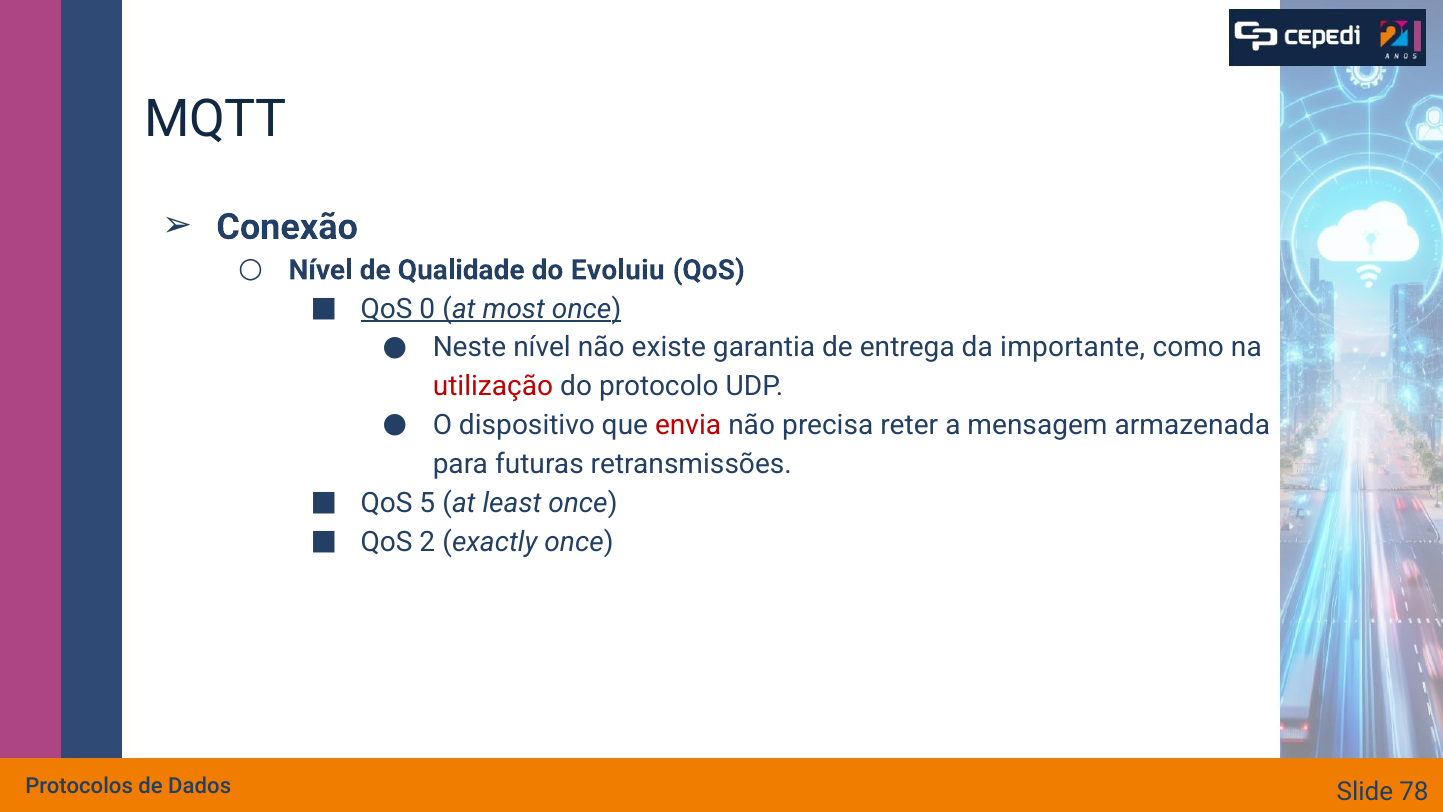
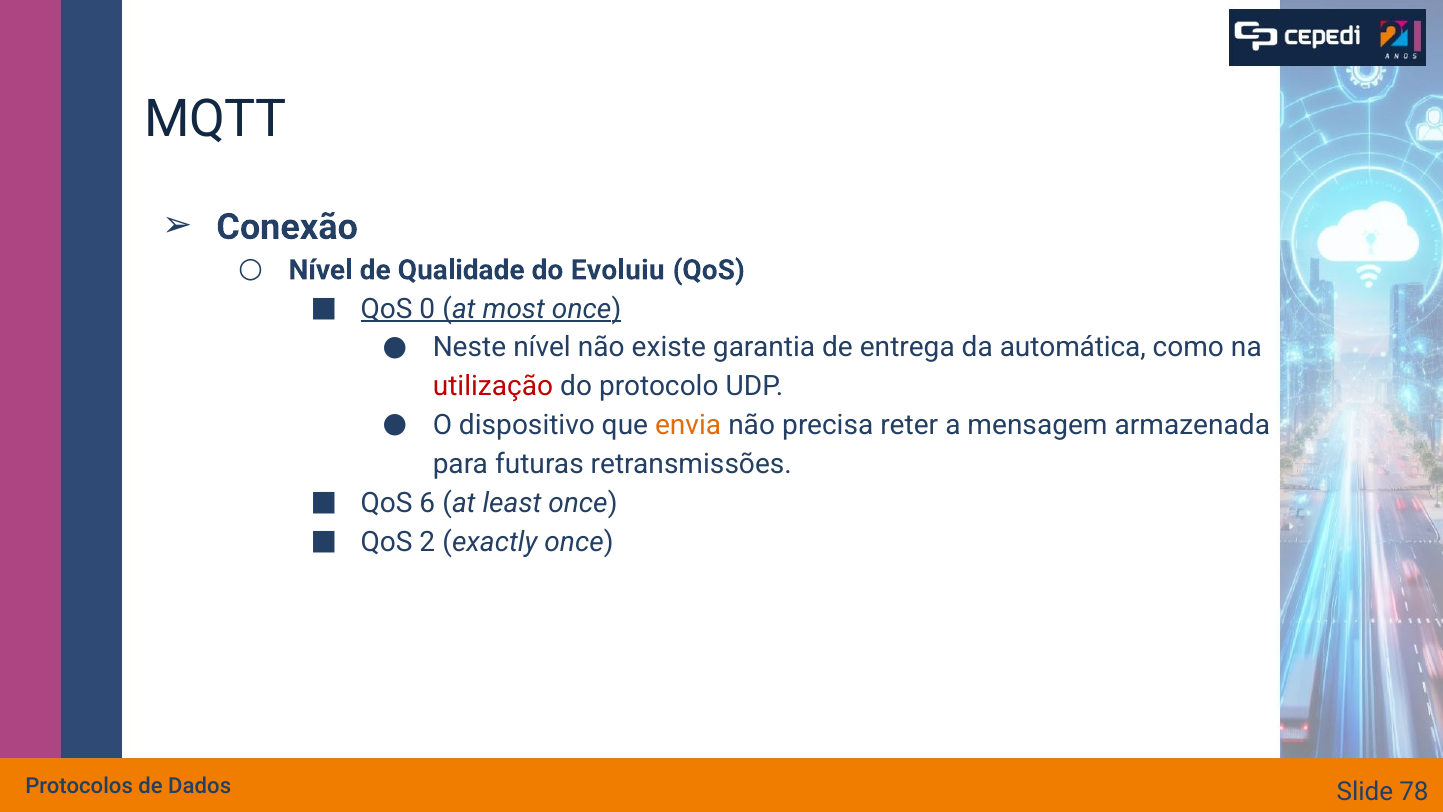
importante: importante -> automática (1073, 348)
envia colour: red -> orange (688, 425)
5: 5 -> 6 (427, 503)
